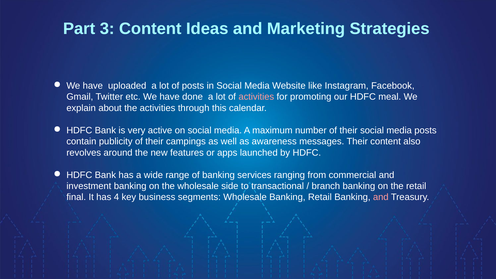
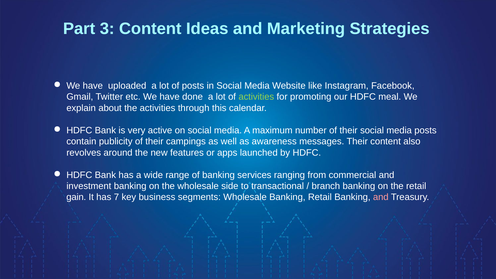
activities colour: pink -> light green (256, 97)
final: final -> gain (76, 197)
4: 4 -> 7 (116, 197)
